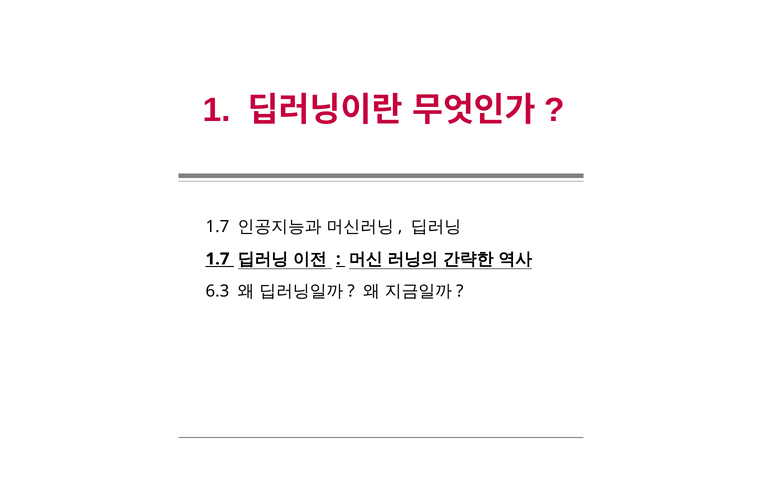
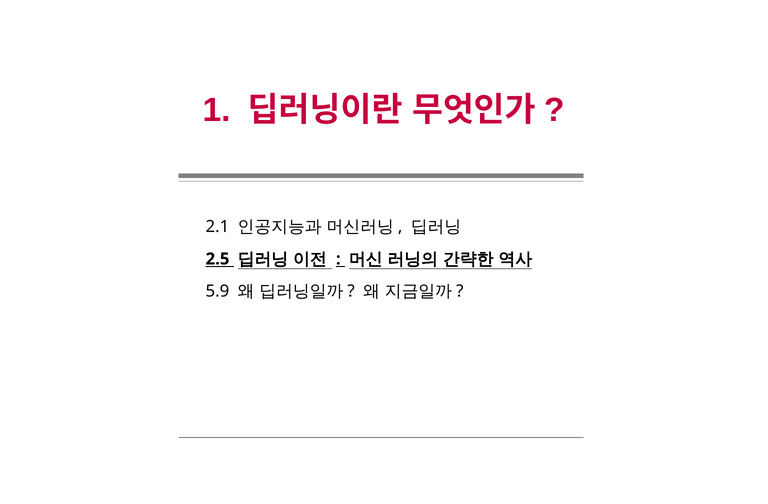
1.7: 1.7 -> 2.1 (217, 227)
1.7: 1.7 -> 2.5 (218, 259)
6.3: 6.3 -> 5.9 (217, 291)
